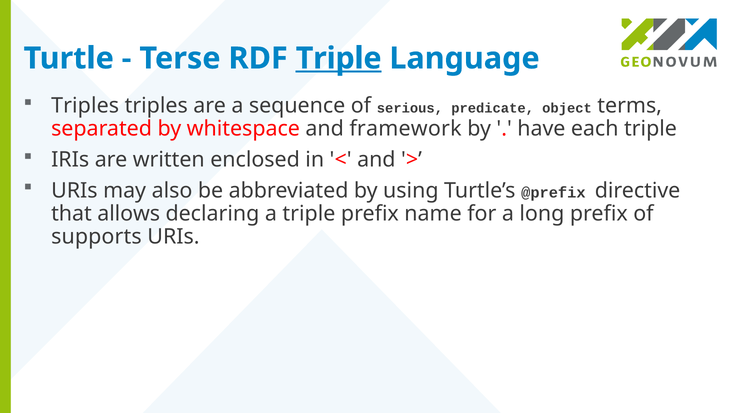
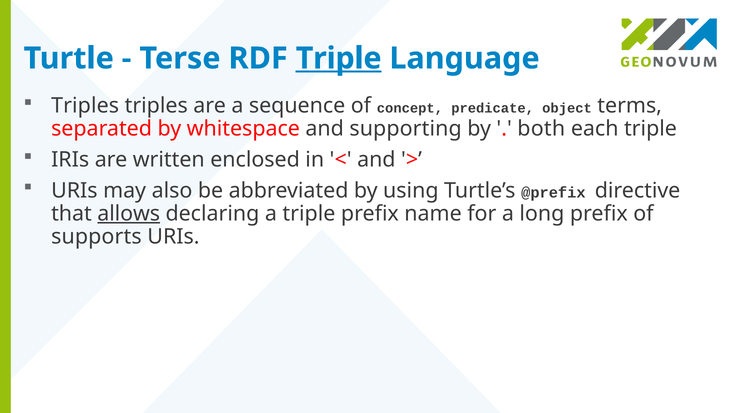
serious: serious -> concept (410, 108)
framework: framework -> supporting (406, 129)
have: have -> both (541, 129)
allows underline: none -> present (129, 214)
